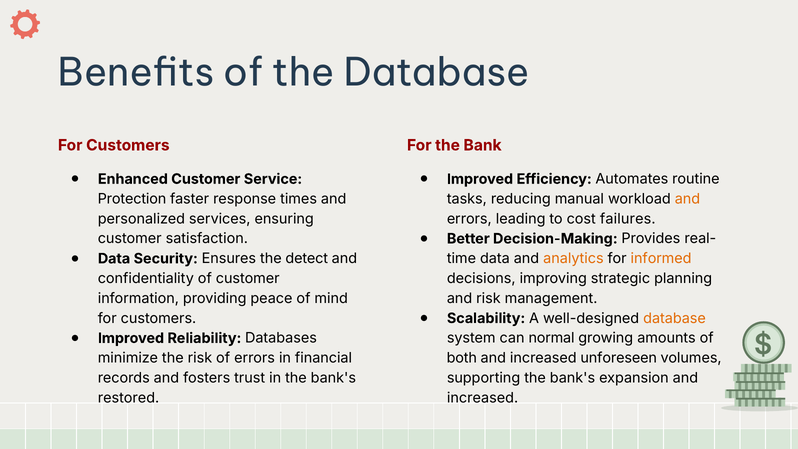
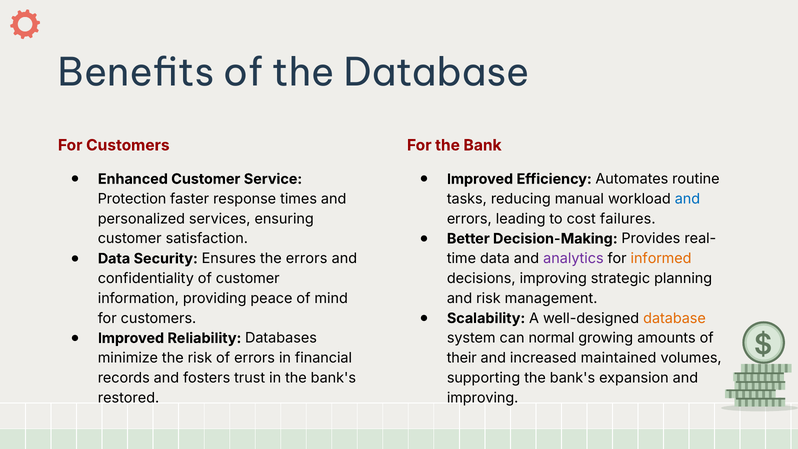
and colour: orange -> blue (687, 199)
the detect: detect -> errors (307, 259)
analytics colour: orange -> purple (573, 259)
both: both -> their (462, 358)
unforeseen: unforeseen -> maintained (619, 358)
increased: increased -> improving (483, 398)
